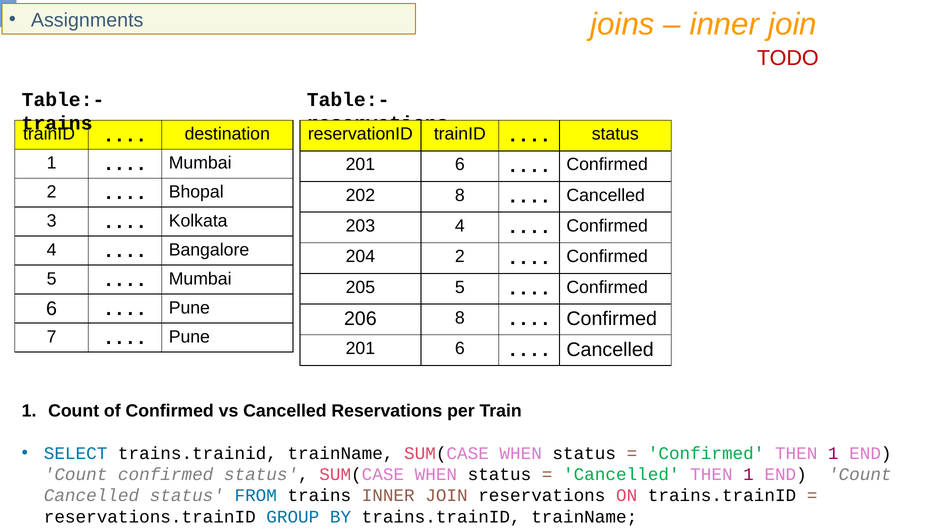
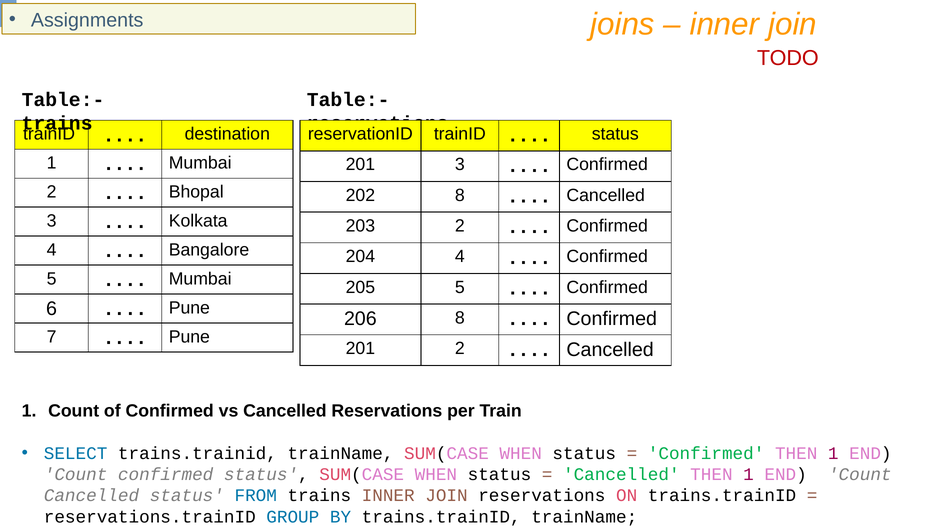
6: 6 -> 3 (460, 165)
203 4: 4 -> 2 (460, 226)
204 2: 2 -> 4 (460, 256)
6: 6 -> 2 (460, 348)
